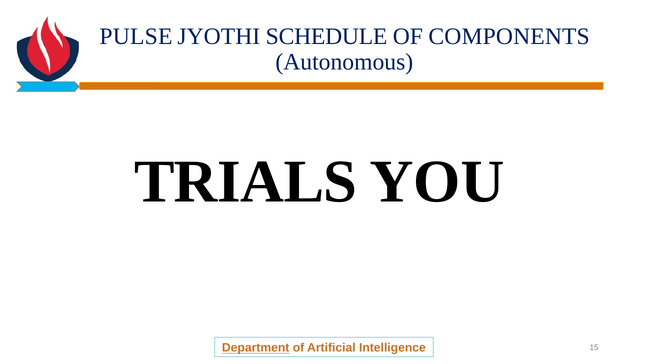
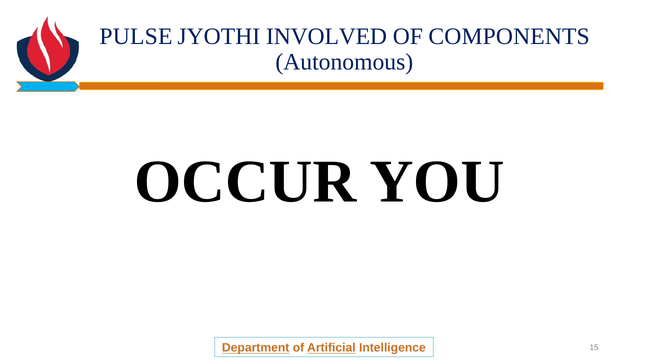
SCHEDULE: SCHEDULE -> INVOLVED (327, 36)
TRIALS: TRIALS -> OCCUR (245, 182)
Artificial underline: none -> present (331, 348)
